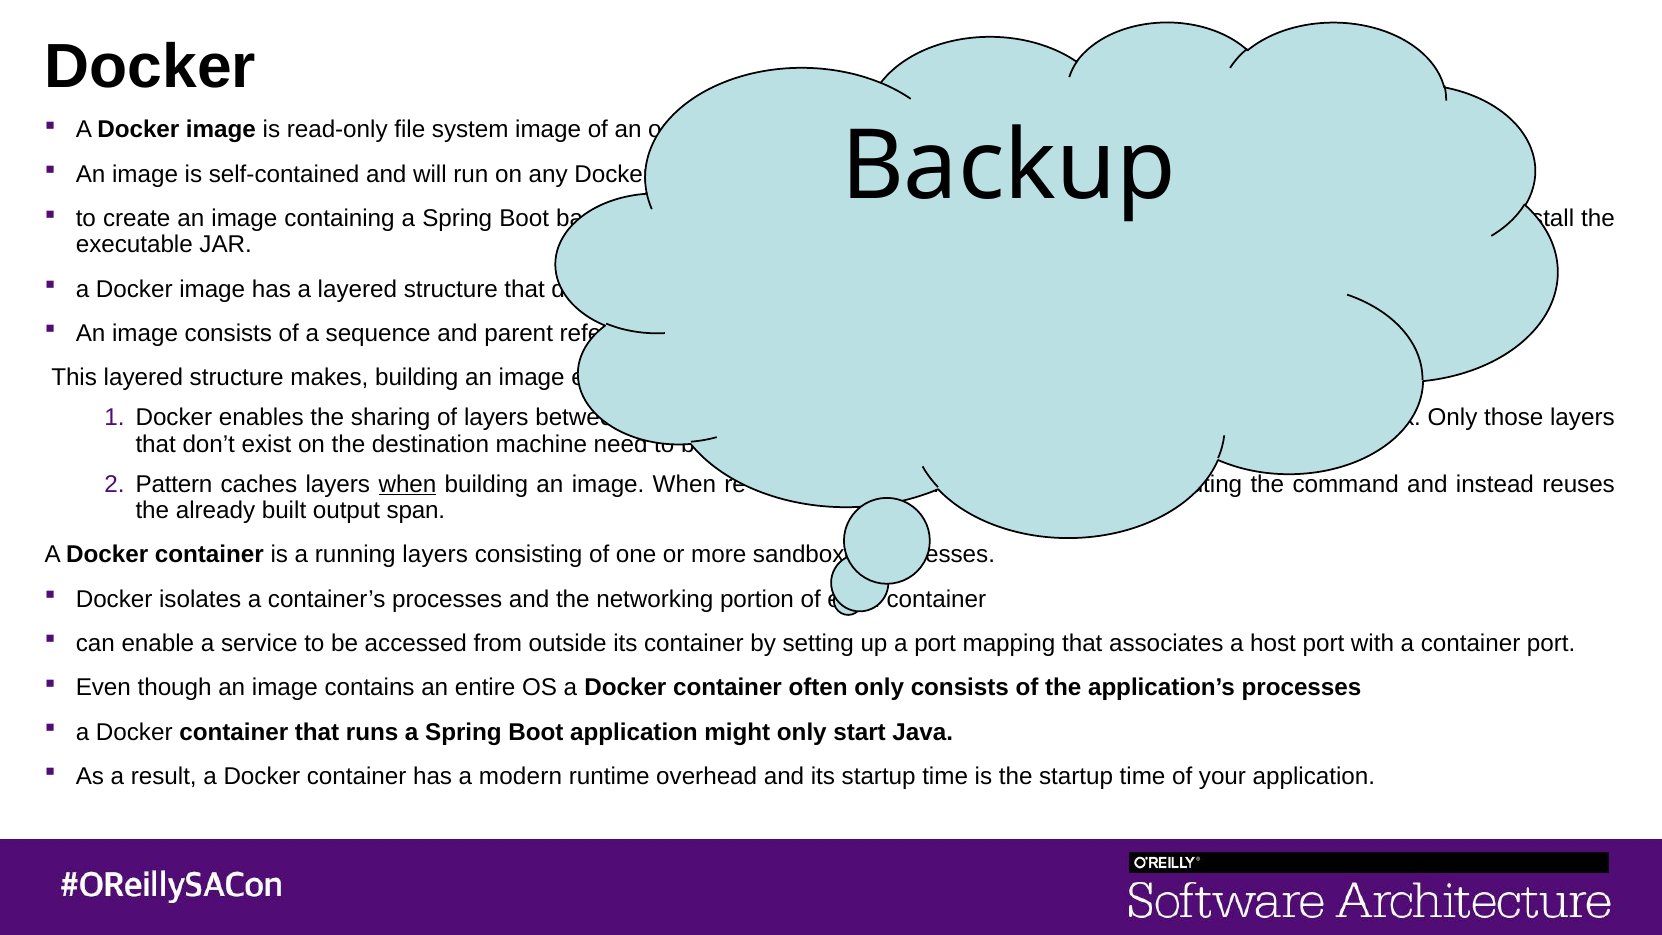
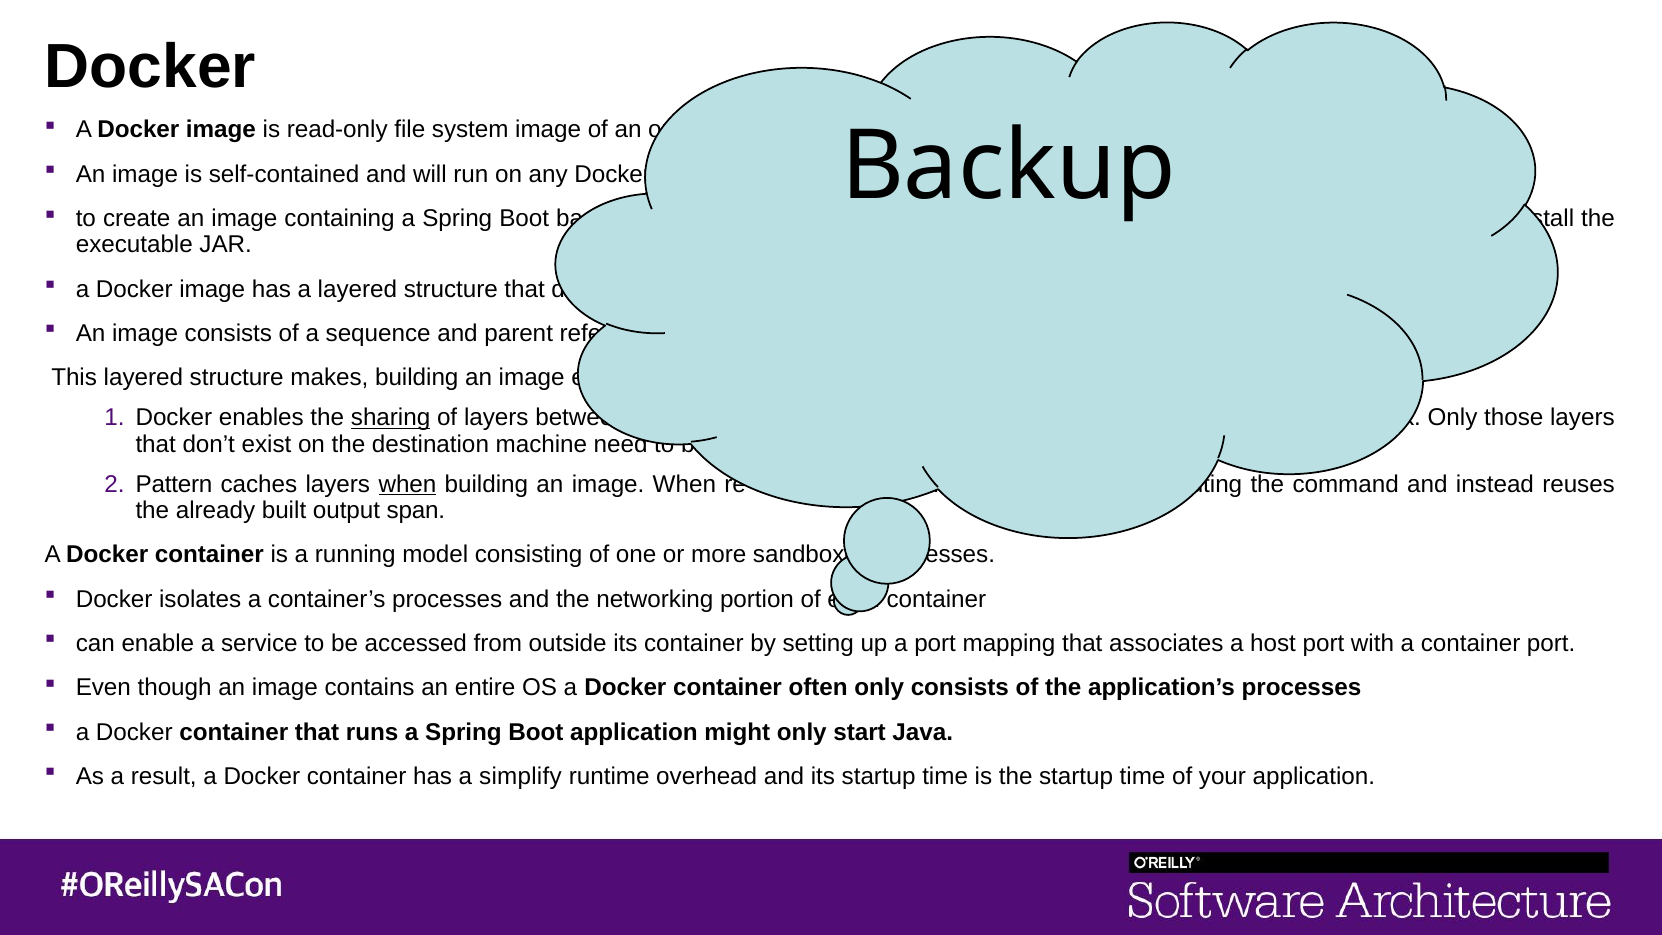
sharing underline: none -> present (391, 418)
running layers: layers -> model (435, 555)
modern: modern -> simplify (520, 776)
